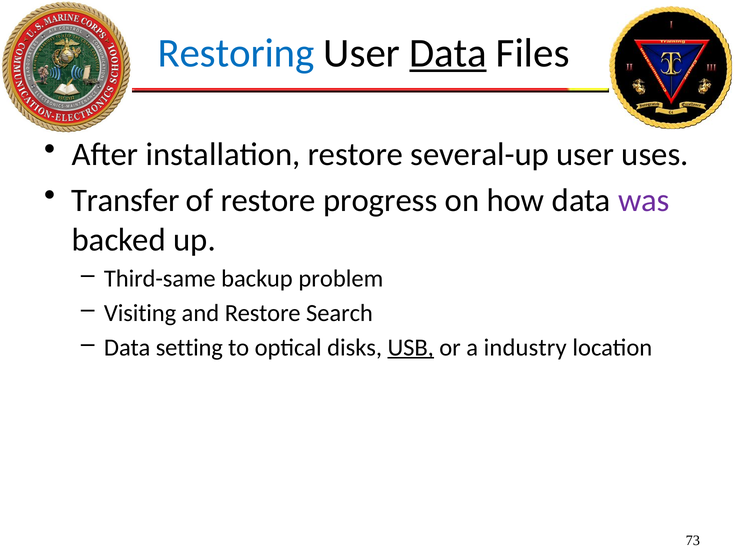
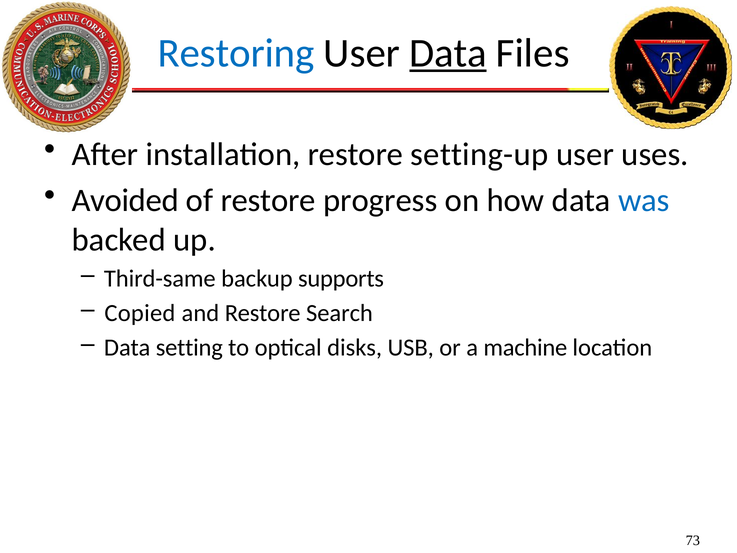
several-up: several-up -> setting-up (479, 155)
Transfer: Transfer -> Avoided (125, 200)
was colour: purple -> blue (644, 200)
problem: problem -> supports (341, 278)
Visiting: Visiting -> Copied (140, 313)
USB underline: present -> none (411, 347)
industry: industry -> machine (525, 347)
